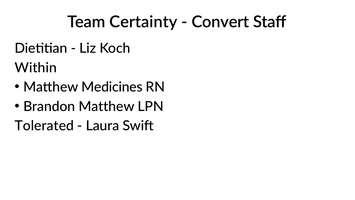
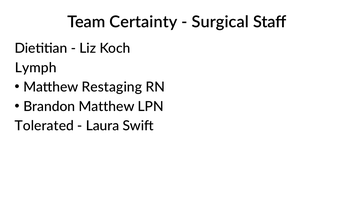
Convert: Convert -> Surgical (220, 22)
Within: Within -> Lymph (36, 68)
Medicines: Medicines -> Restaging (112, 87)
